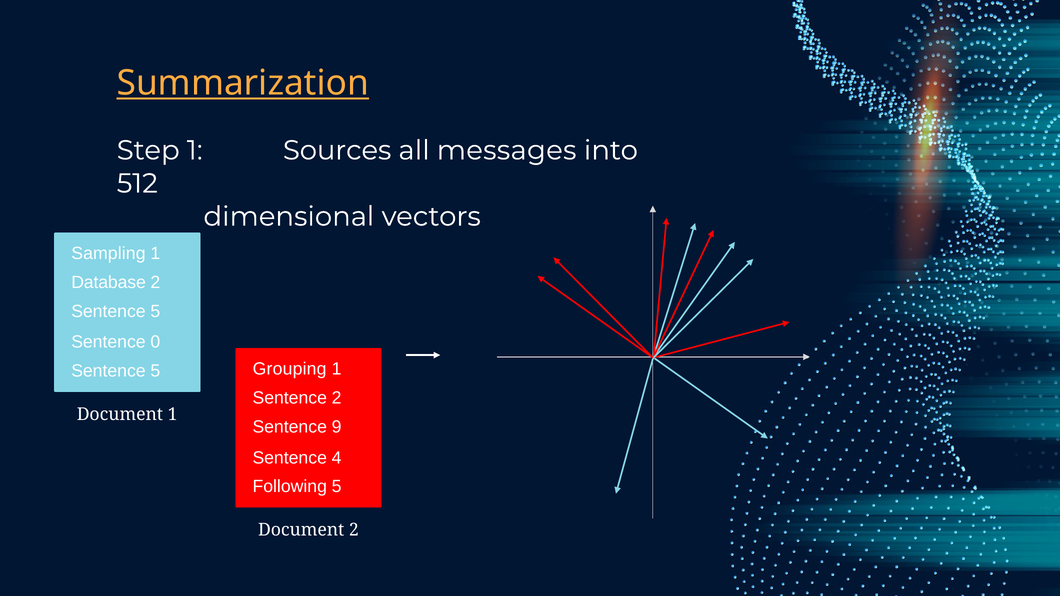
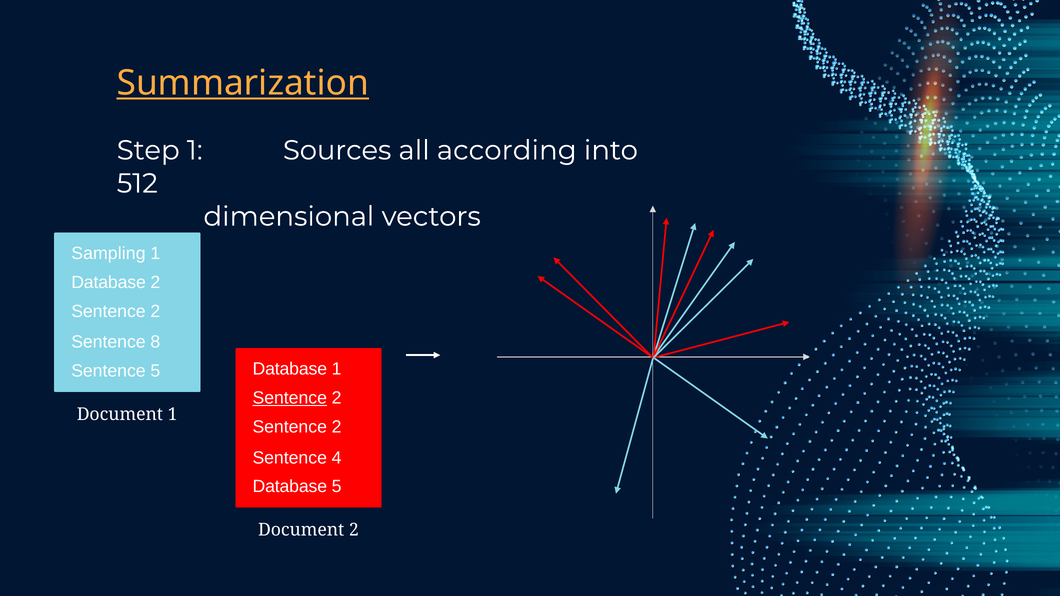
messages: messages -> according (507, 150)
5: 5 -> 2 (155, 312)
0: 0 -> 8 (155, 342)
5 Grouping: Grouping -> Database (290, 369)
Sentence underline: none -> present (290, 398)
9: 9 -> 2 (337, 427)
Following: Following -> Database (290, 487)
